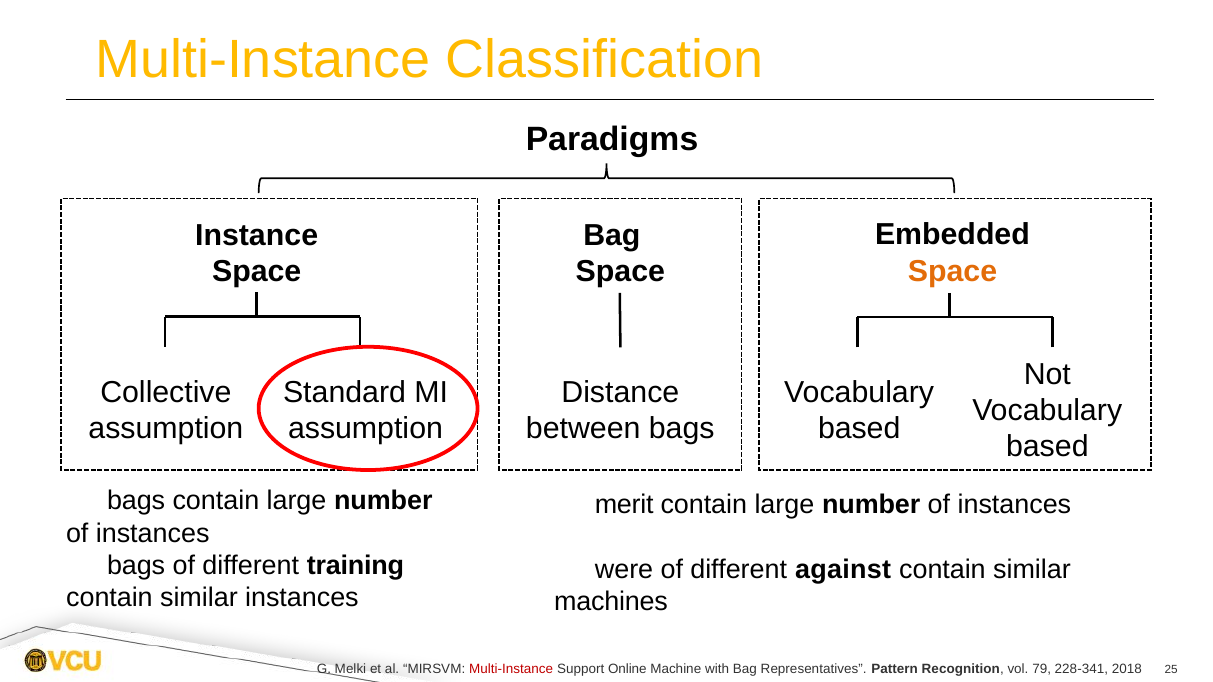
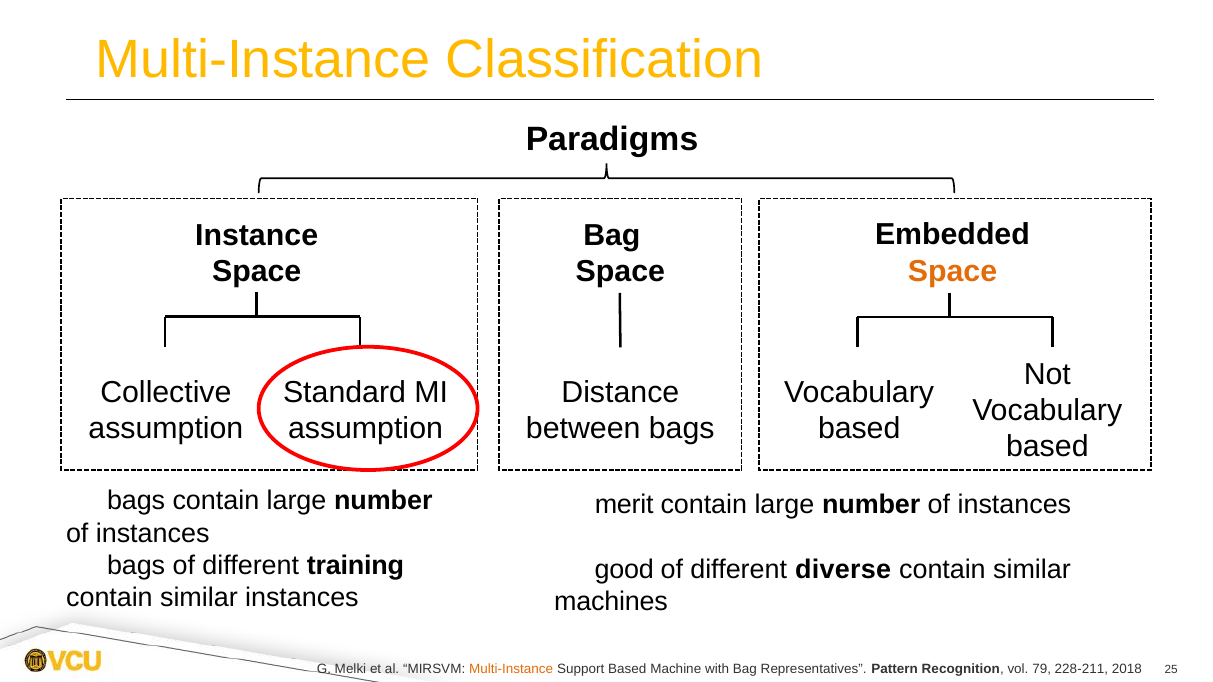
were: were -> good (624, 570)
against: against -> diverse (843, 570)
Multi-Instance colour: red -> orange (511, 670)
Support Online: Online -> Based (627, 670)
228-341: 228-341 -> 228-211 (1081, 670)
